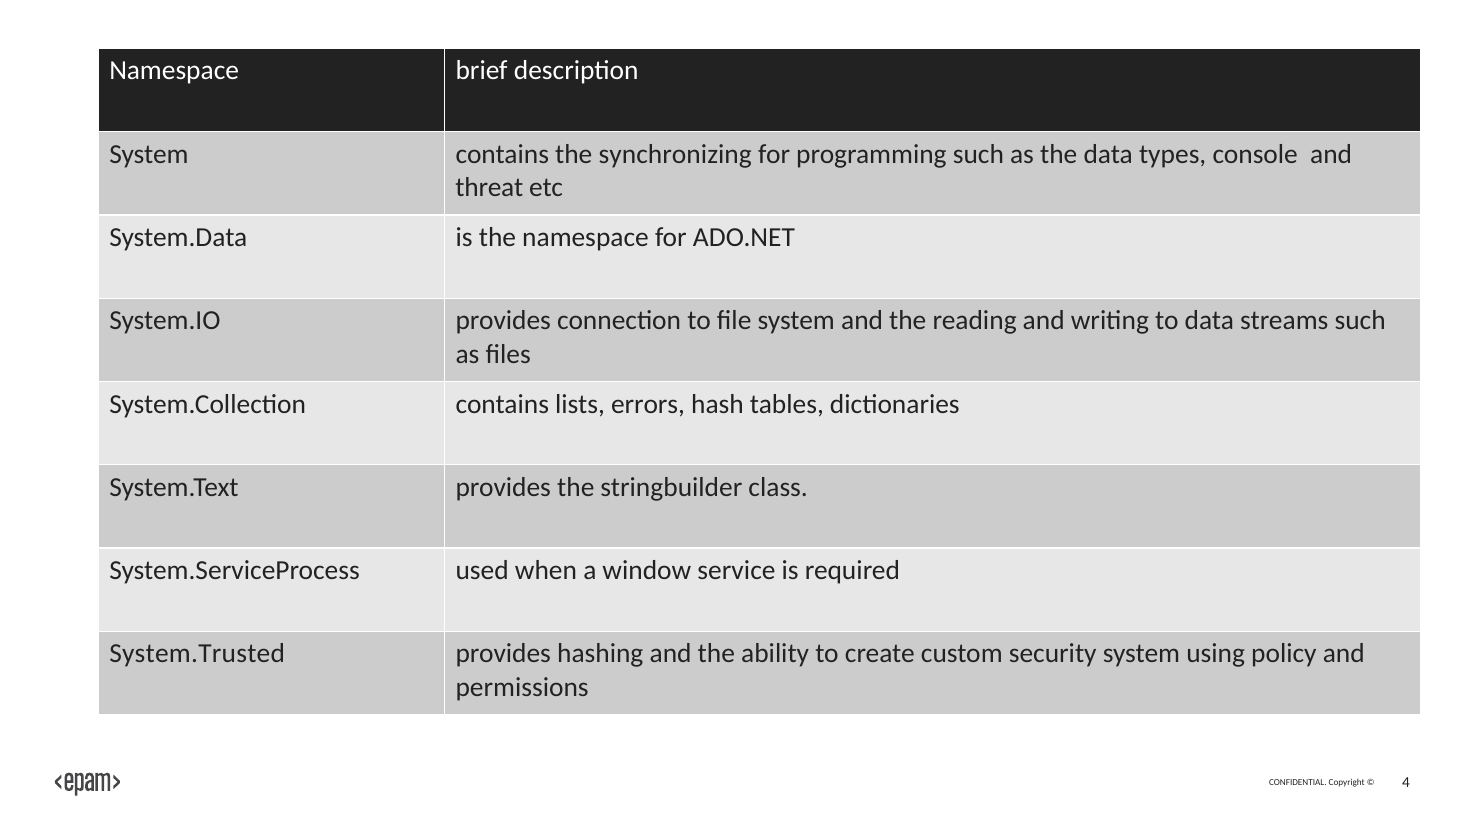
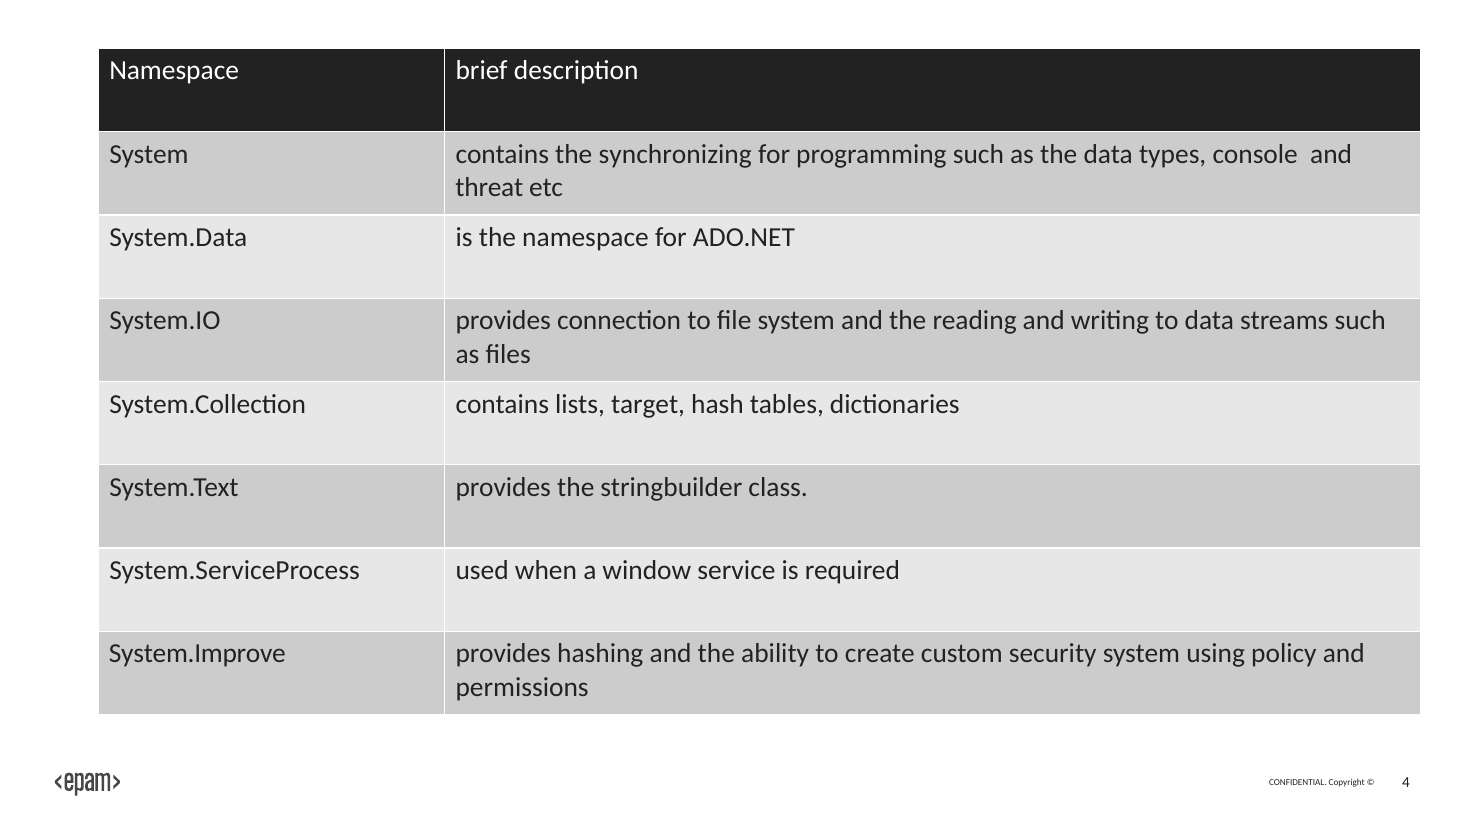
errors: errors -> target (648, 404)
System.Trusted: System.Trusted -> System.Improve (197, 654)
